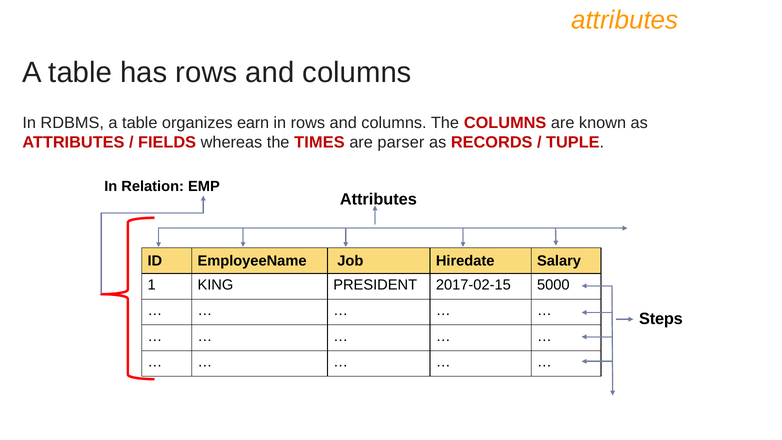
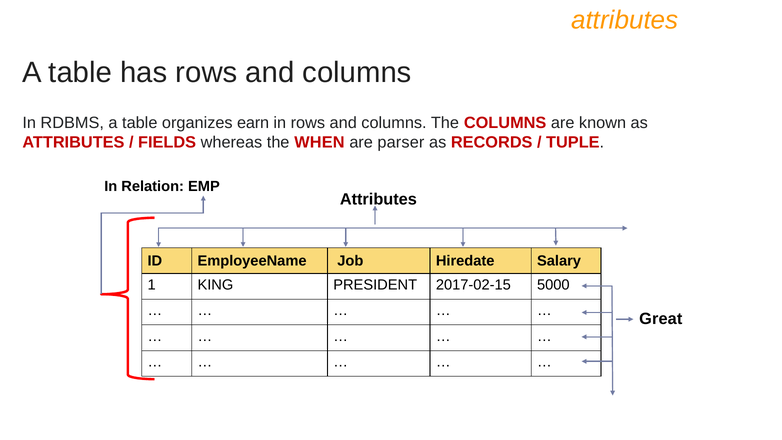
TIMES: TIMES -> WHEN (319, 142)
Steps: Steps -> Great (661, 319)
